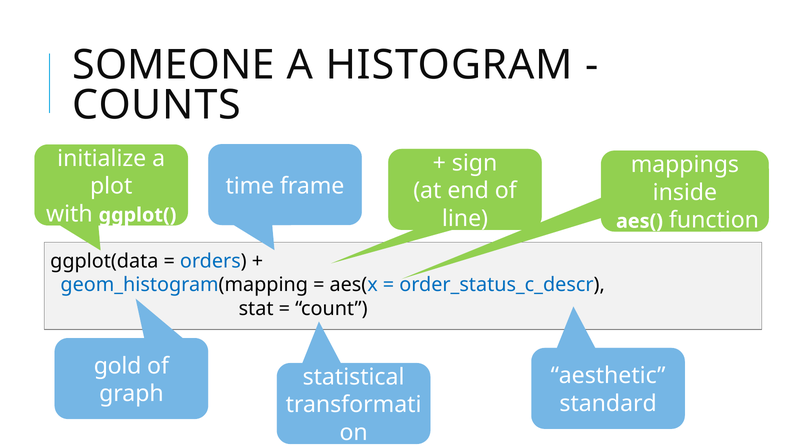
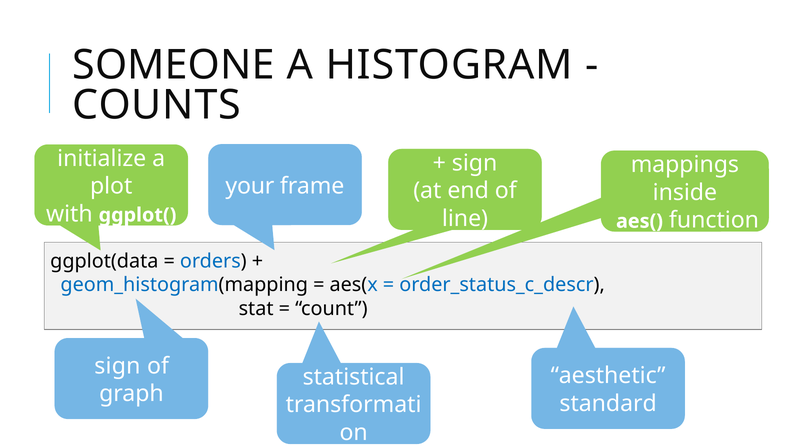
time: time -> your (250, 186)
gold: gold -> sign (117, 366)
